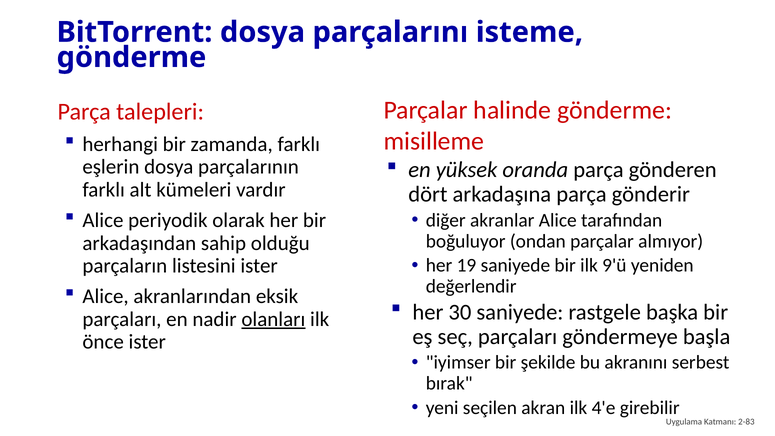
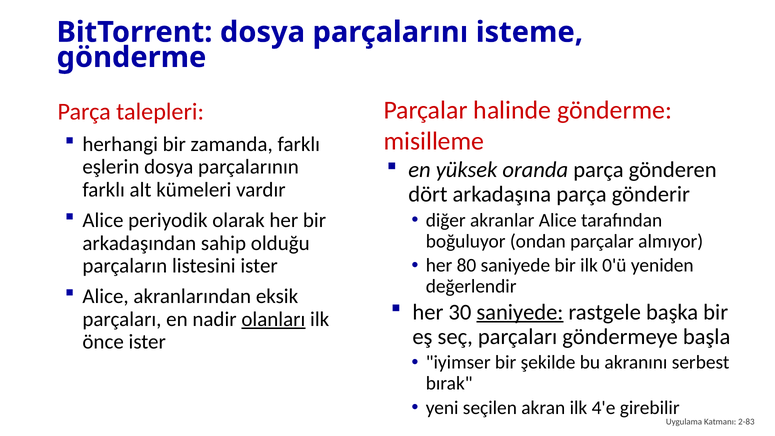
19: 19 -> 80 (466, 265)
9'ü: 9'ü -> 0'ü (614, 265)
saniyede underline: none -> present (520, 312)
